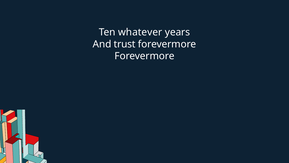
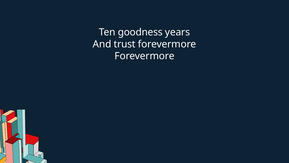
whatever: whatever -> goodness (140, 32)
